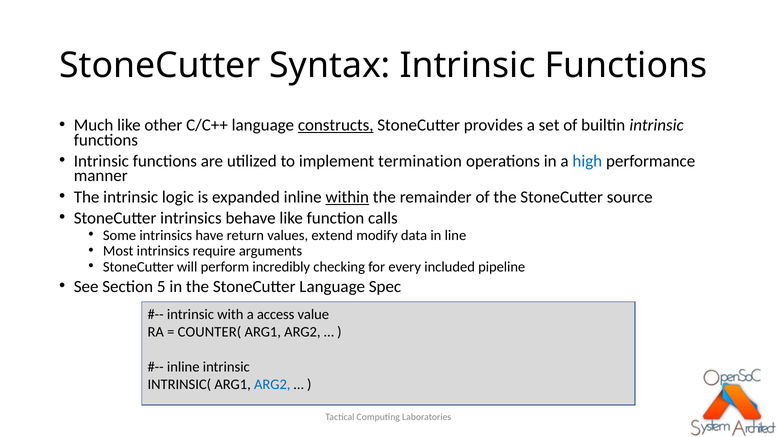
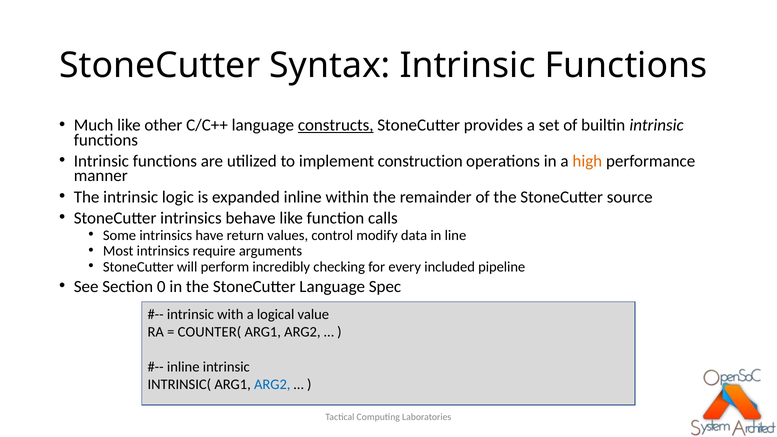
termination: termination -> construction (420, 161)
high colour: blue -> orange (587, 161)
within underline: present -> none (347, 197)
extend: extend -> control (332, 235)
5: 5 -> 0 (161, 287)
access: access -> logical (276, 315)
